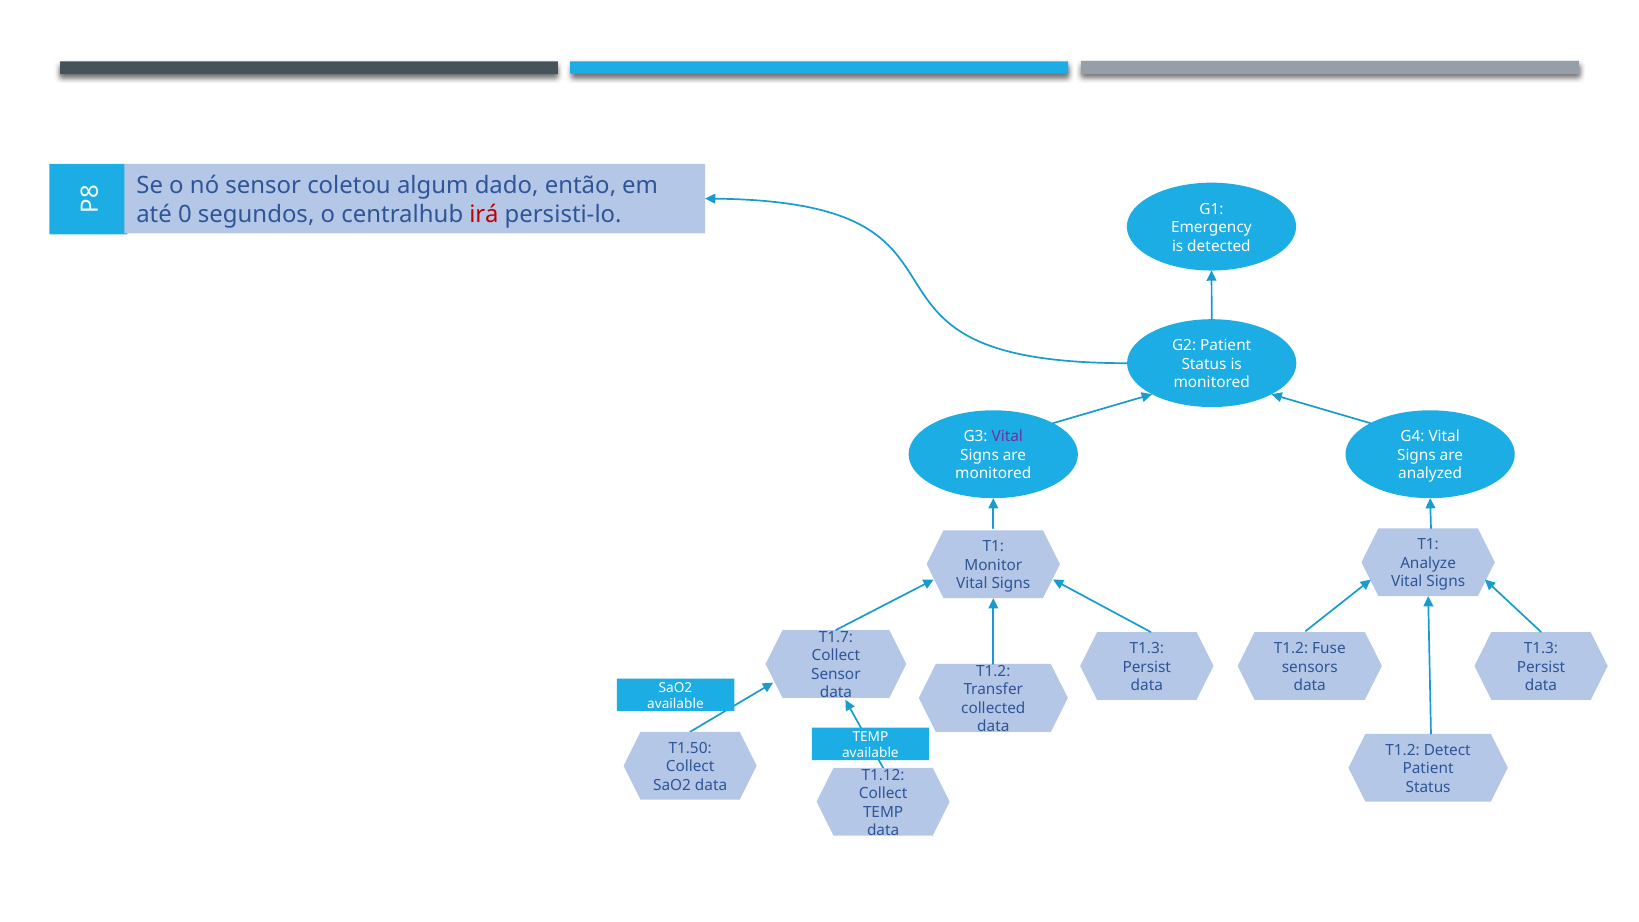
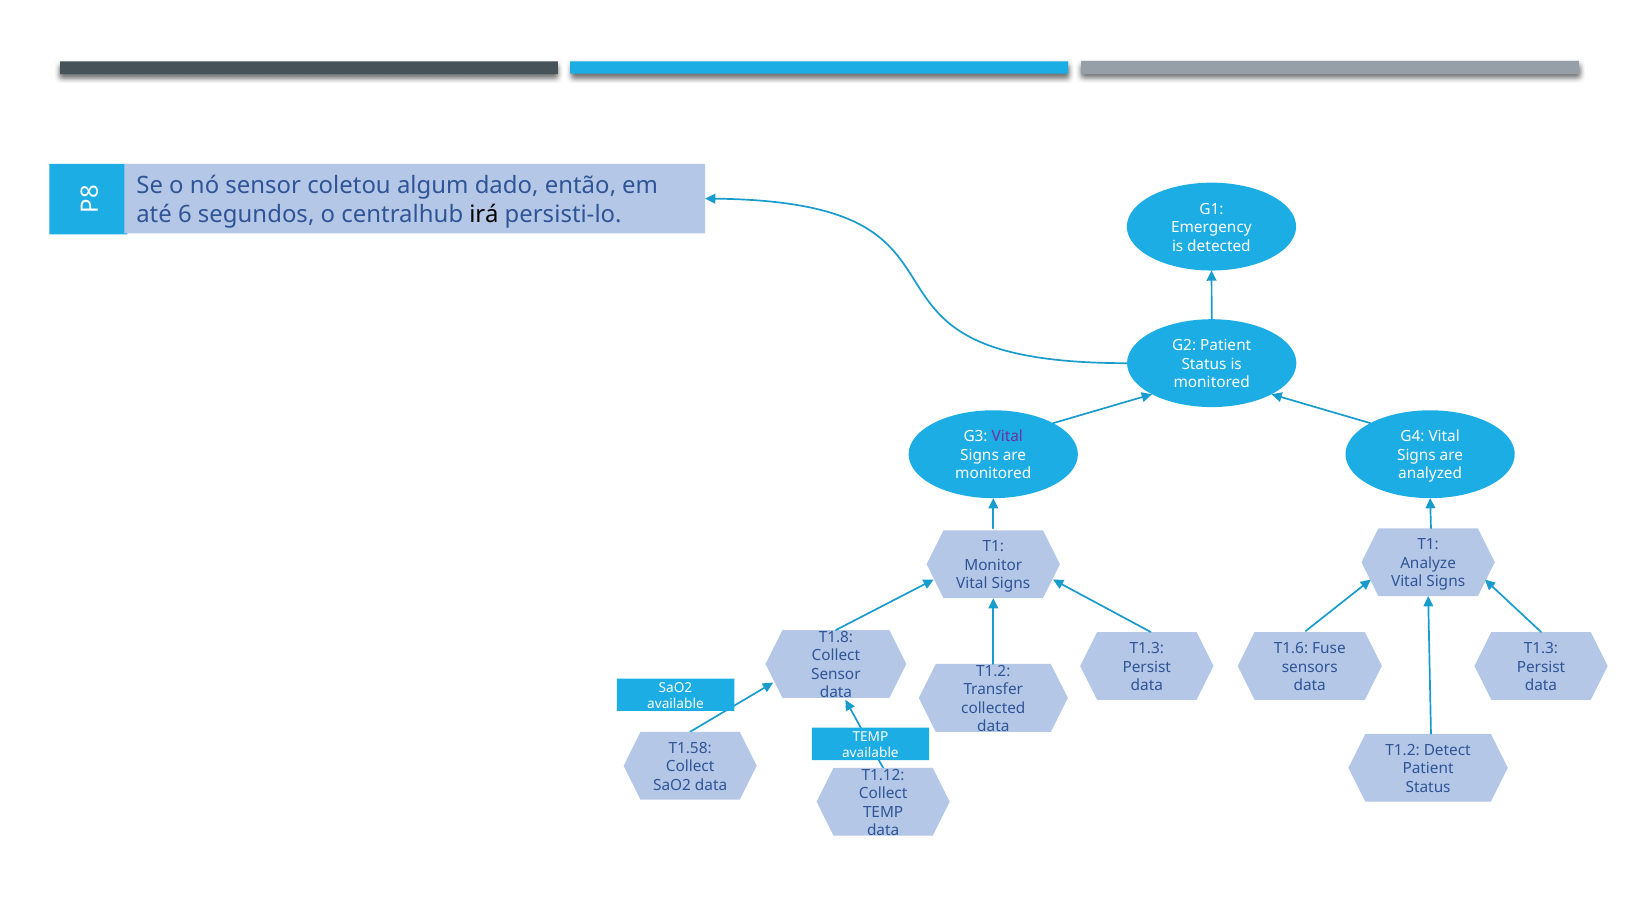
0: 0 -> 6 (185, 215)
irá colour: red -> black (484, 215)
T1.7: T1.7 -> T1.8 (836, 637)
T1.2: T1.2 -> T1.6 (1291, 648)
T1.50: T1.50 -> T1.58 (690, 748)
